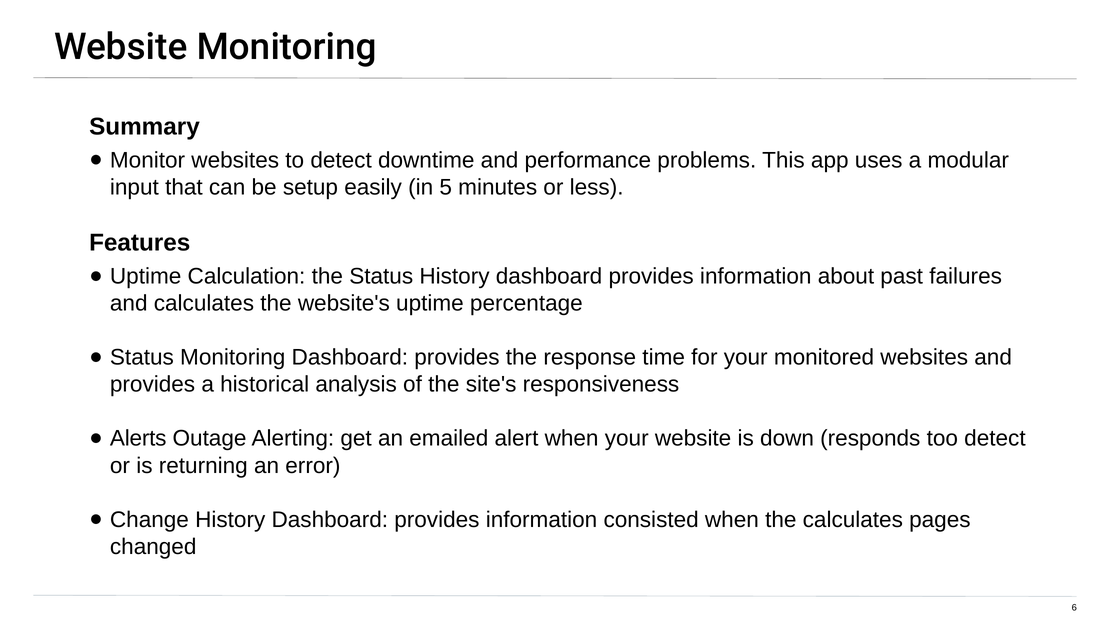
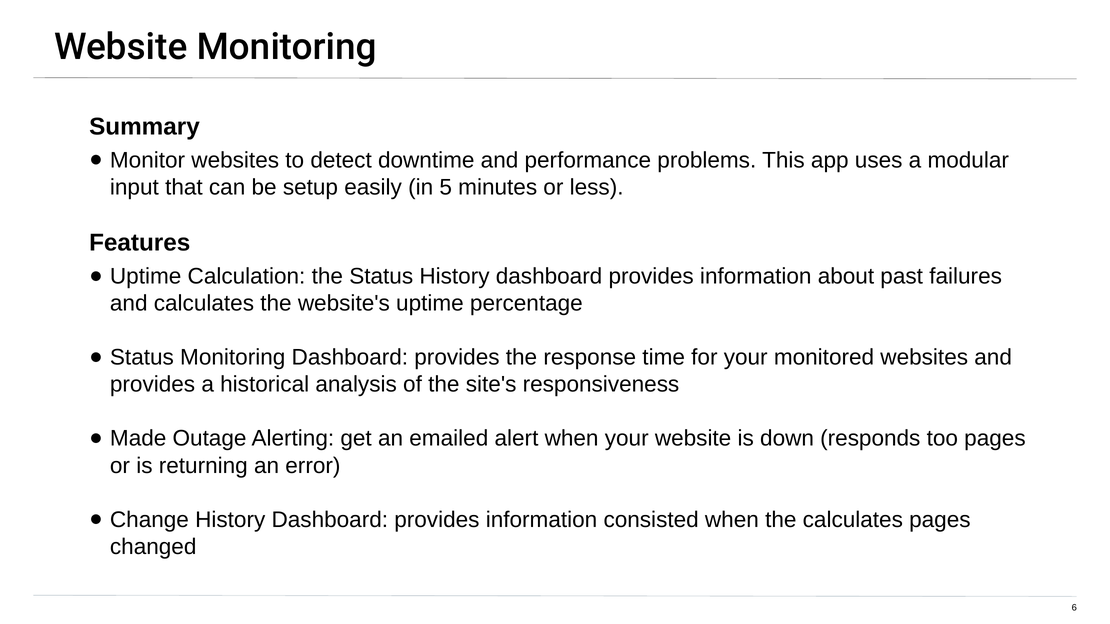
Alerts: Alerts -> Made (138, 439)
too detect: detect -> pages (995, 439)
